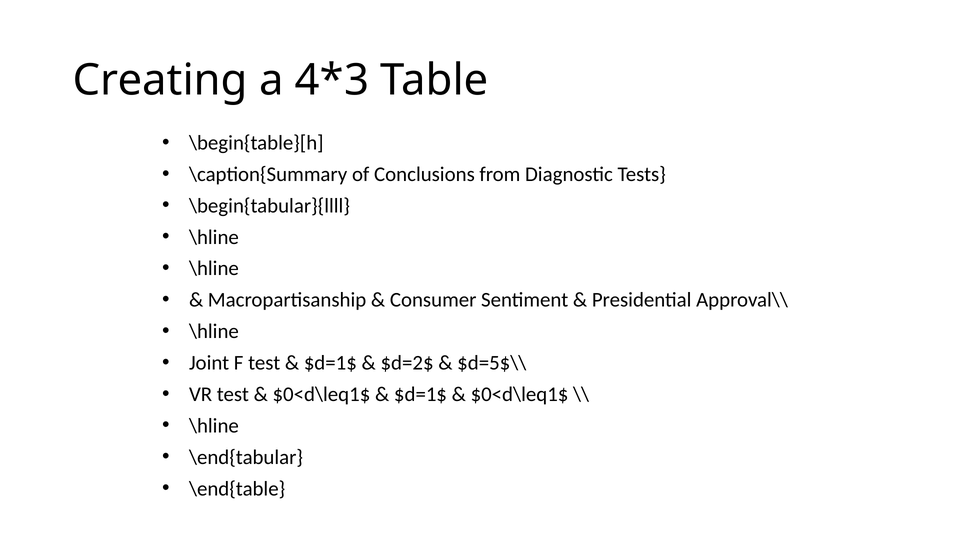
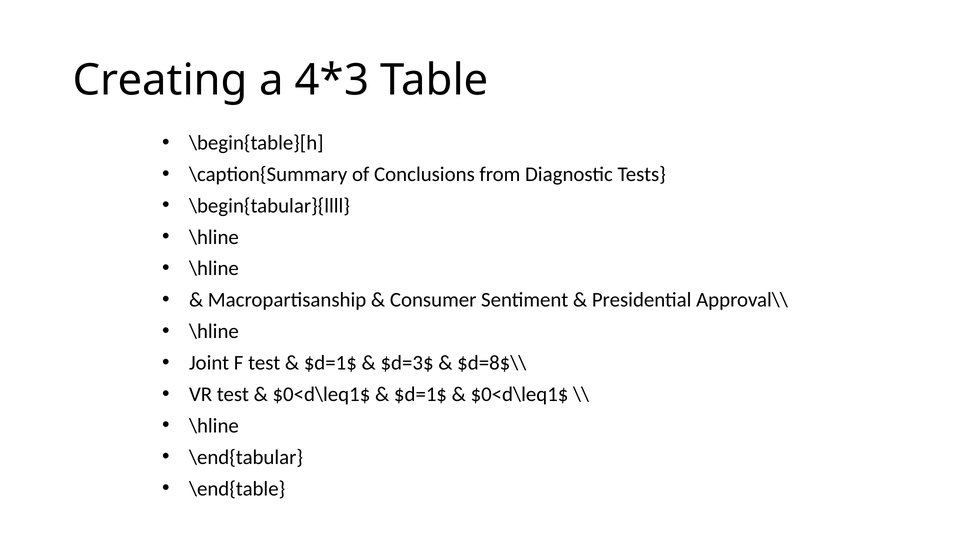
$d=2$: $d=2$ -> $d=3$ (407, 363)
$d=5$\\: $d=5$\\ -> $d=8$\\ (492, 363)
